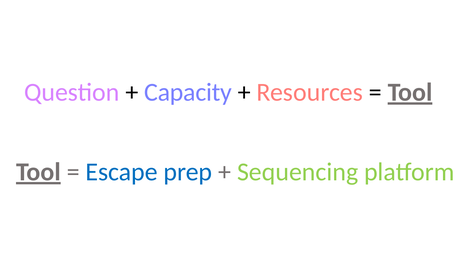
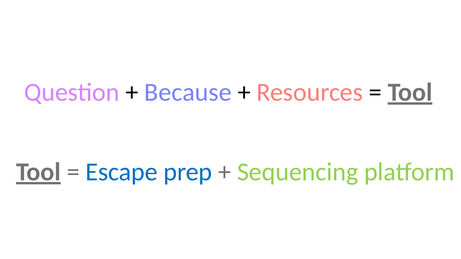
Capacity: Capacity -> Because (188, 93)
